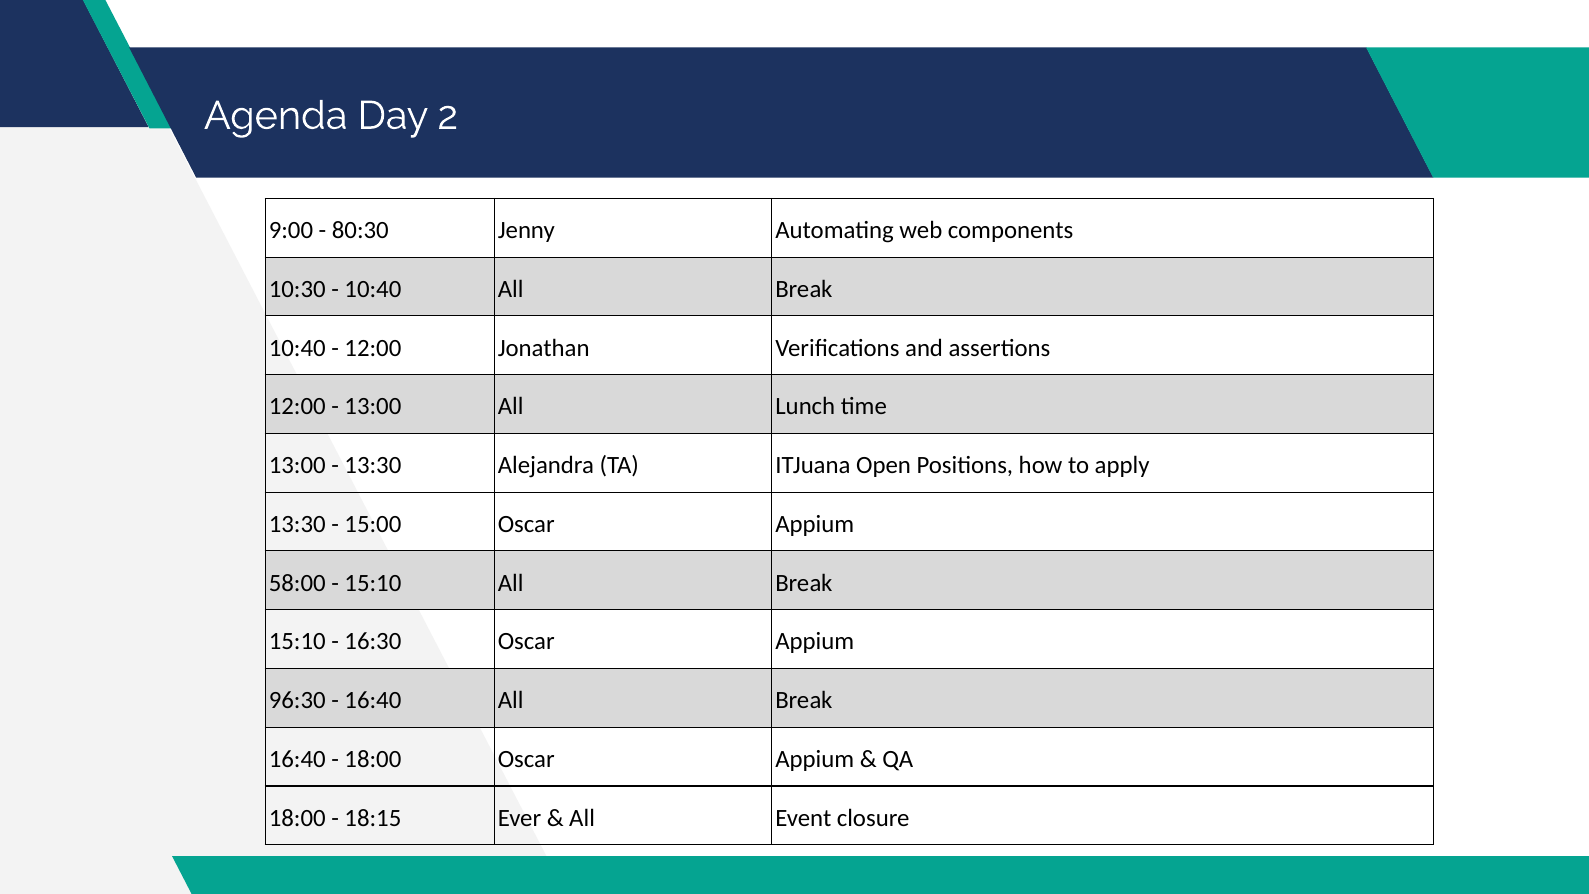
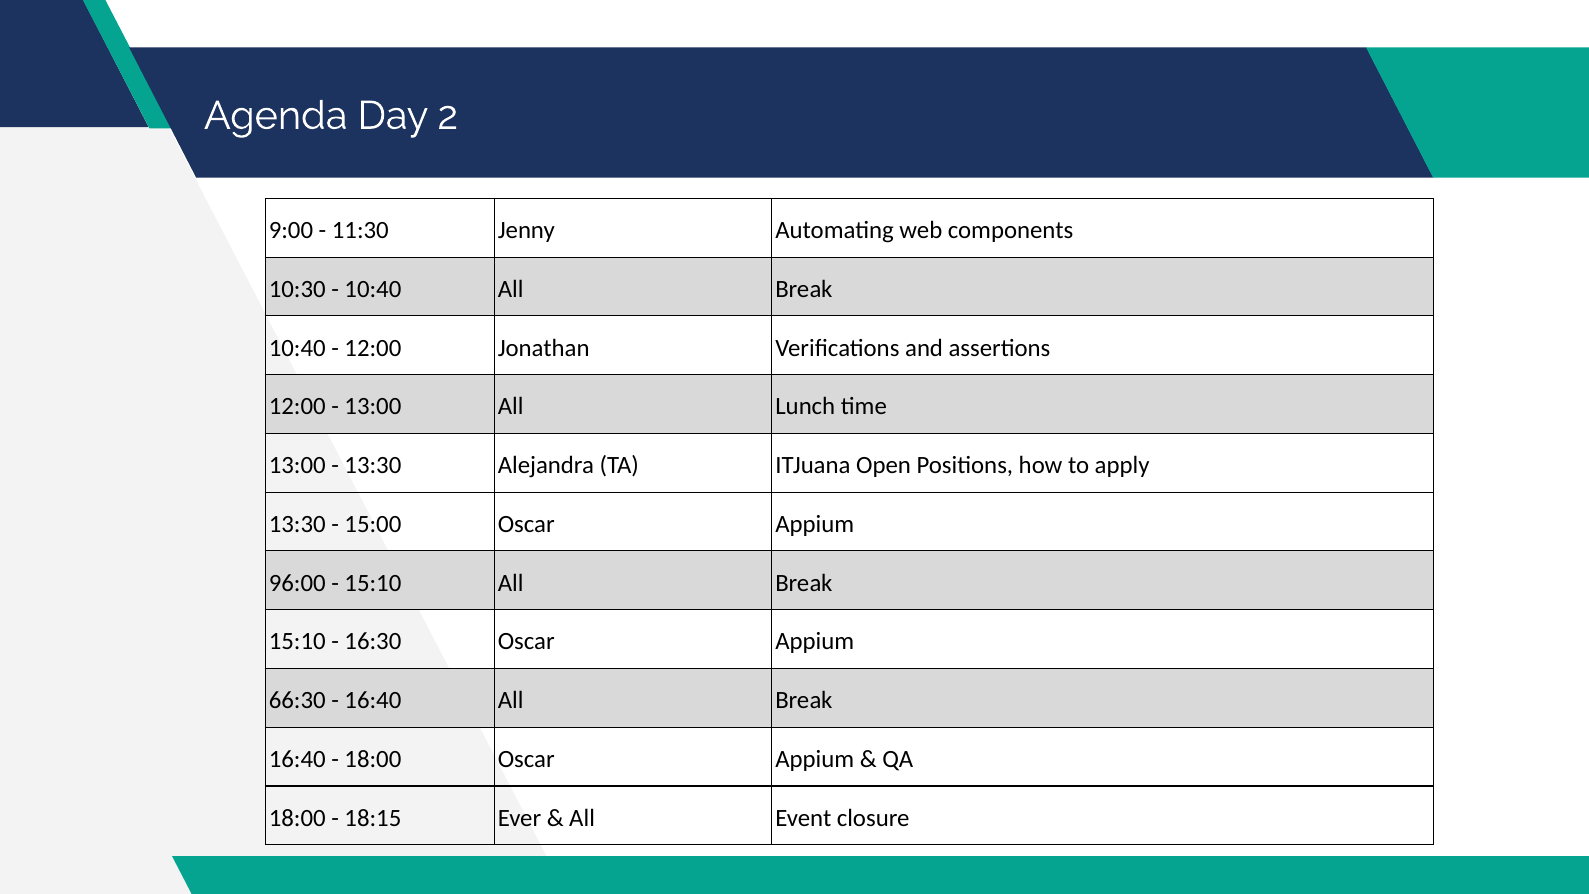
80:30: 80:30 -> 11:30 (360, 230)
58:00: 58:00 -> 96:00 (297, 583)
96:30: 96:30 -> 66:30 (297, 700)
